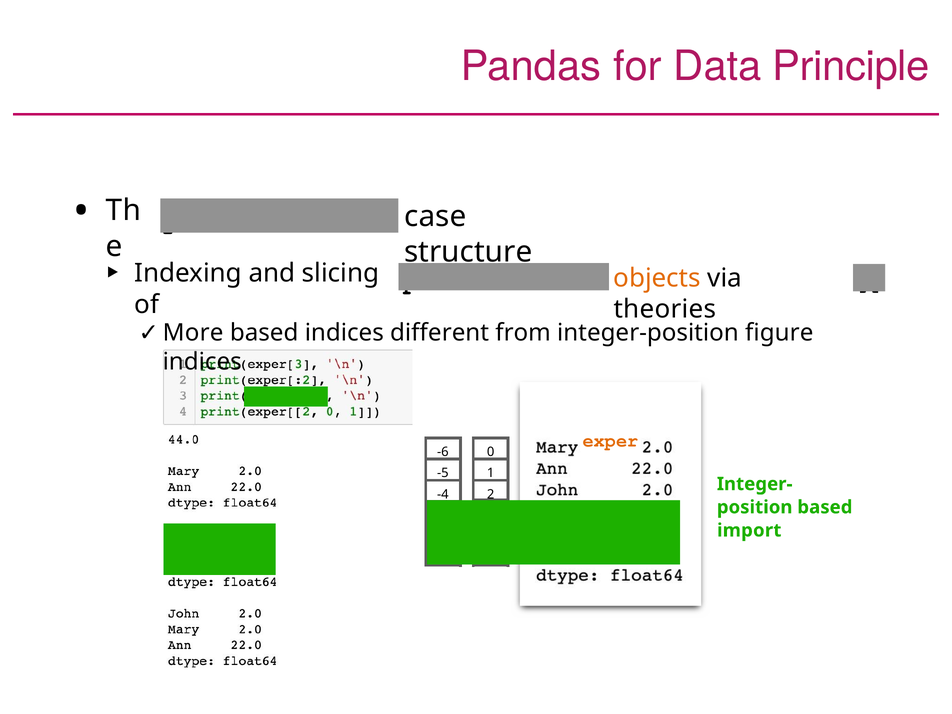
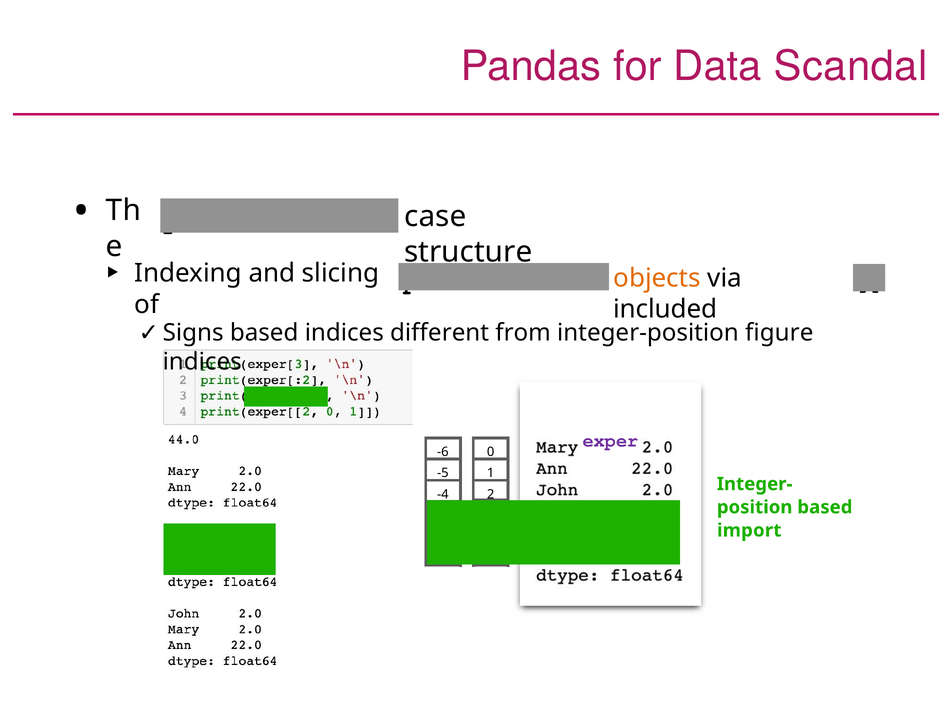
Principle: Principle -> Scandal (851, 67)
theories: theories -> included (665, 309)
More: More -> Signs (193, 333)
exper colour: orange -> purple (610, 441)
